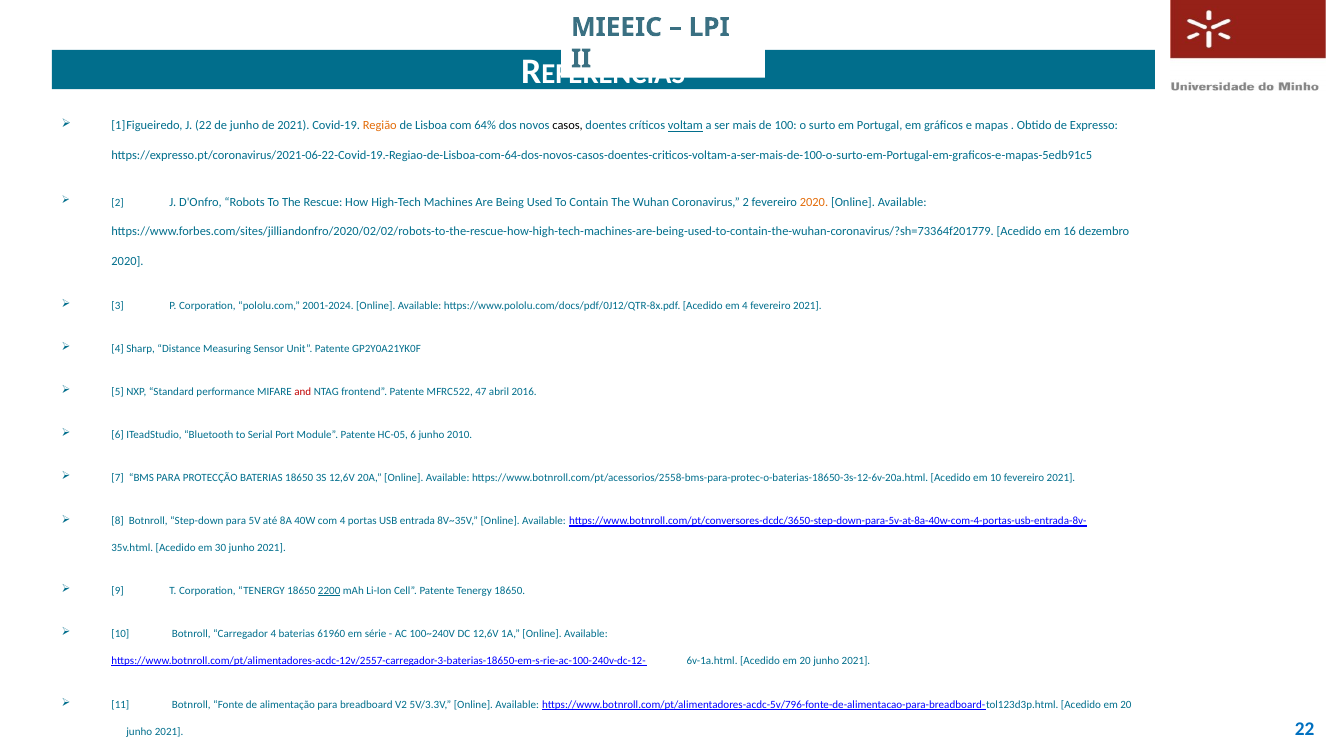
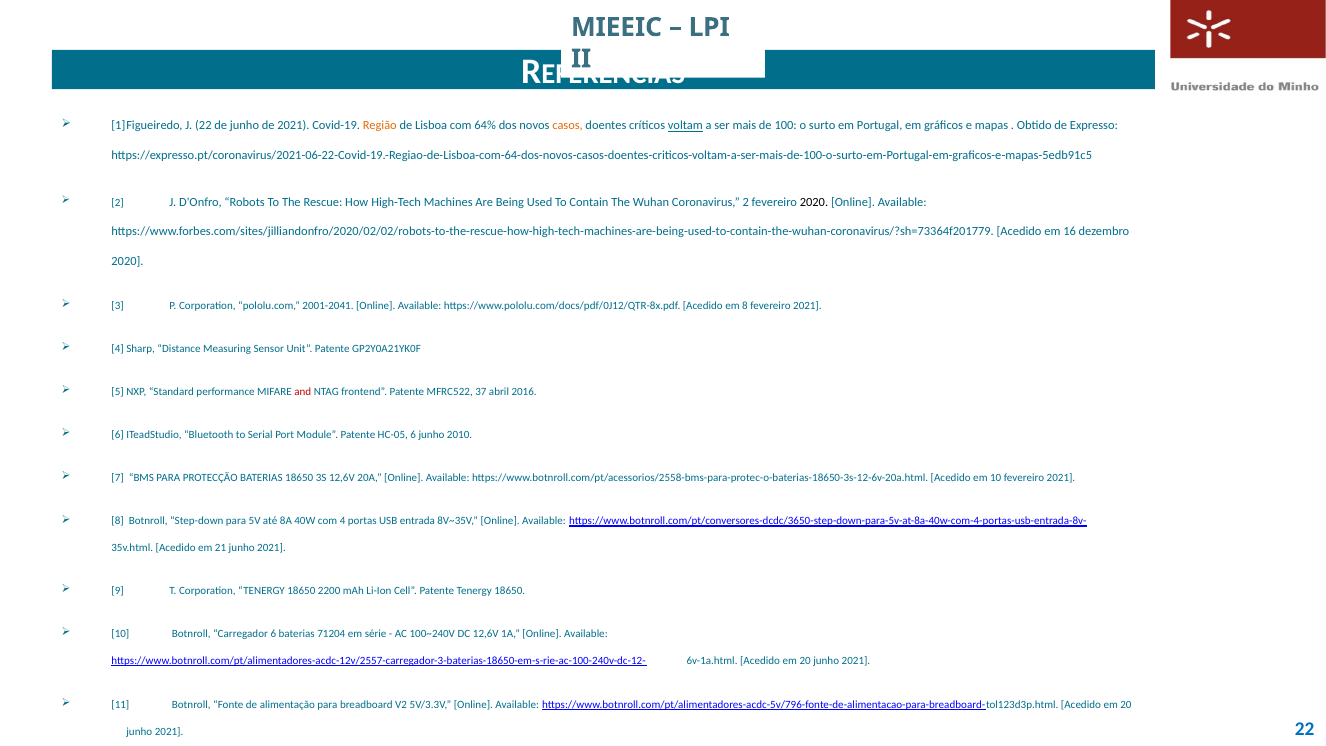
casos colour: black -> orange (568, 126)
2020 colour: orange -> black (814, 202)
2001-2024: 2001-2024 -> 2001-2041 (328, 306)
em 4: 4 -> 8 (745, 306)
47: 47 -> 37 (481, 392)
30: 30 -> 21 (221, 548)
2200 underline: present -> none (329, 591)
Carregador 4: 4 -> 6 (273, 634)
61960: 61960 -> 71204 (331, 634)
